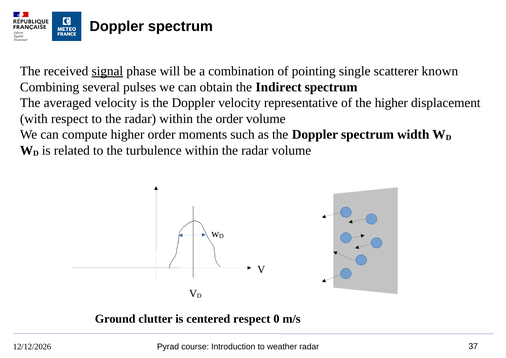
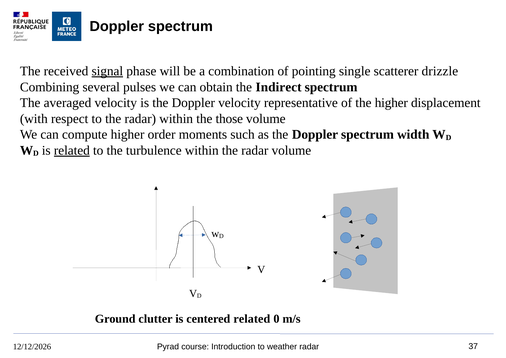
known: known -> drizzle (440, 71)
the order: order -> those (229, 119)
related underline: none -> present (72, 150)
centered respect: respect -> related (252, 319)
